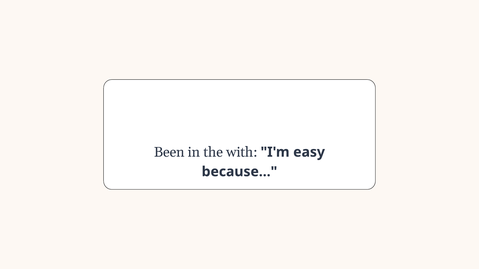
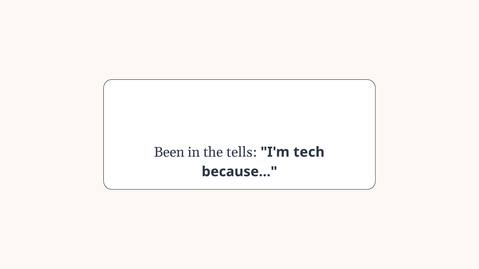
with: with -> tells (242, 152)
easy: easy -> tech (309, 152)
